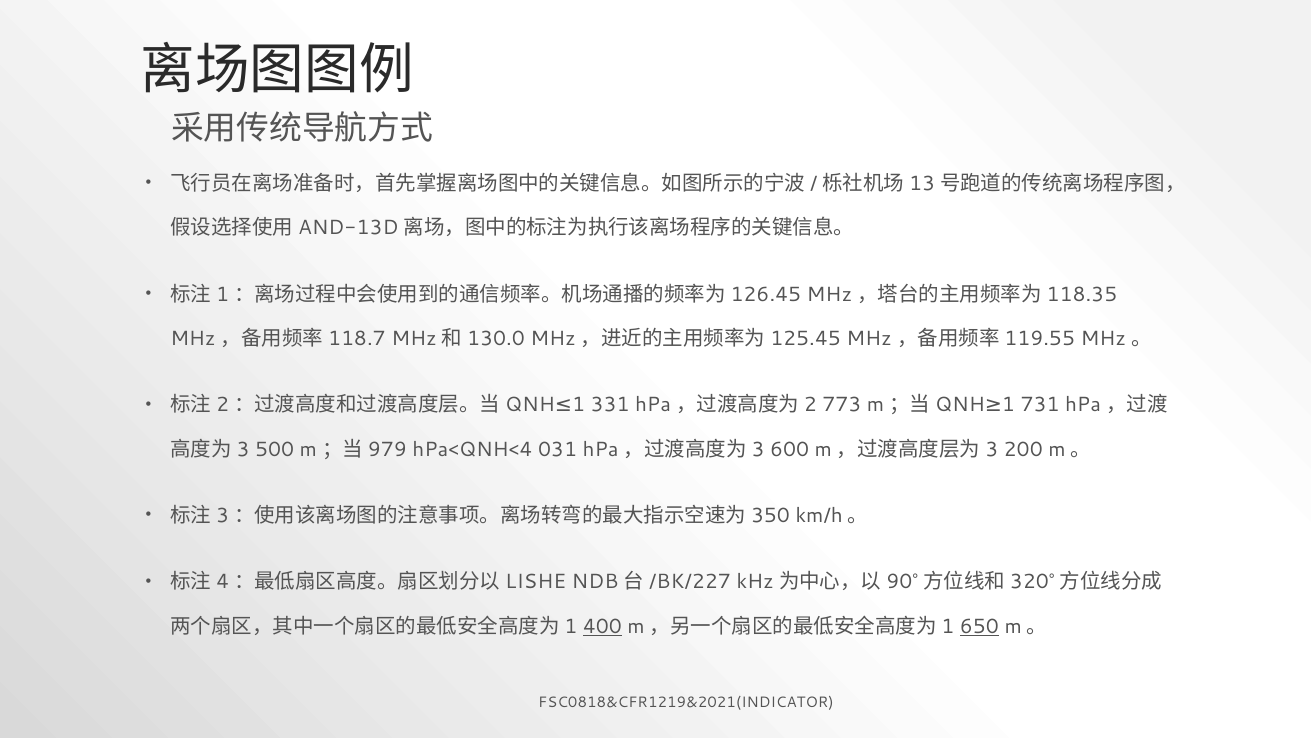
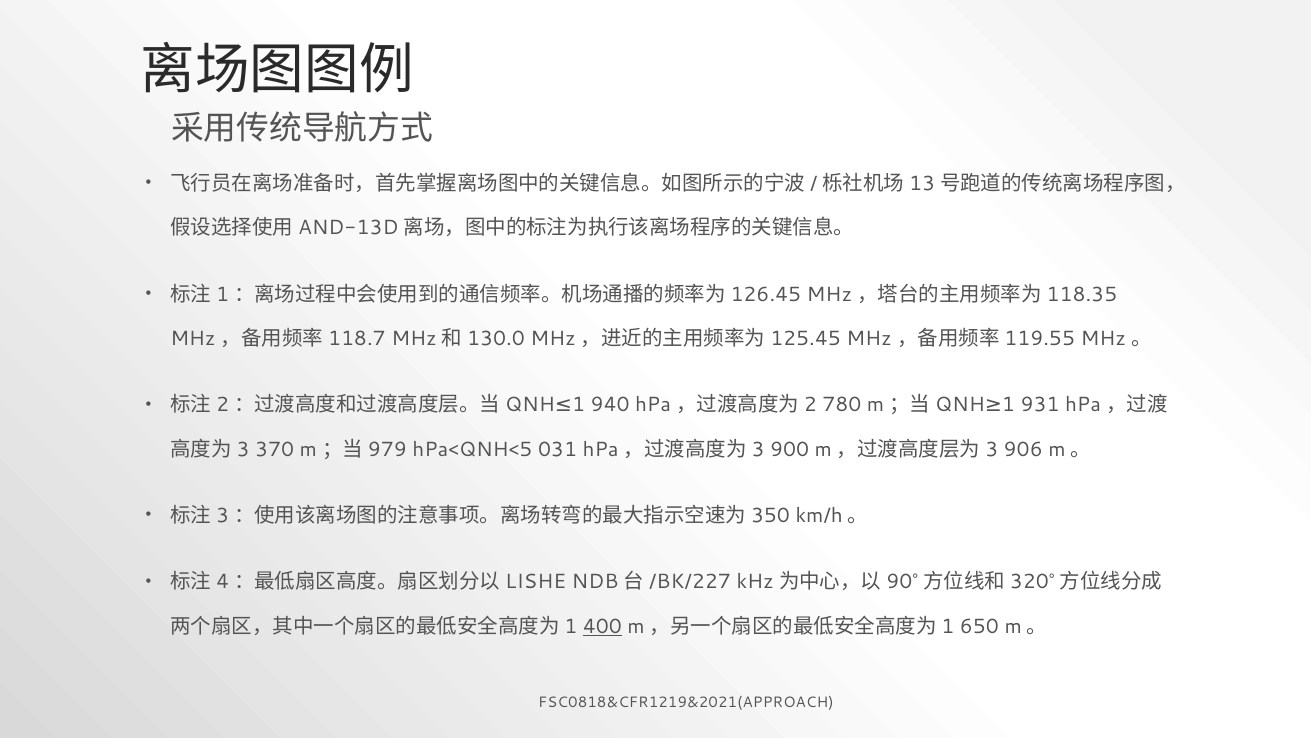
773: 773 -> 780 (842, 405)
731: 731 -> 931 (1040, 405)
331: 331 -> 940 (610, 405)
500: 500 -> 370 (275, 449)
hPa<QNH<4: hPa<QNH<4 -> hPa<QNH<5 (472, 449)
600: 600 -> 900 (790, 449)
200: 200 -> 906 (1023, 449)
650 underline: present -> none (979, 626)
FSC0818&CFR1219&2021(INDICATOR: FSC0818&CFR1219&2021(INDICATOR -> FSC0818&CFR1219&2021(APPROACH (686, 702)
